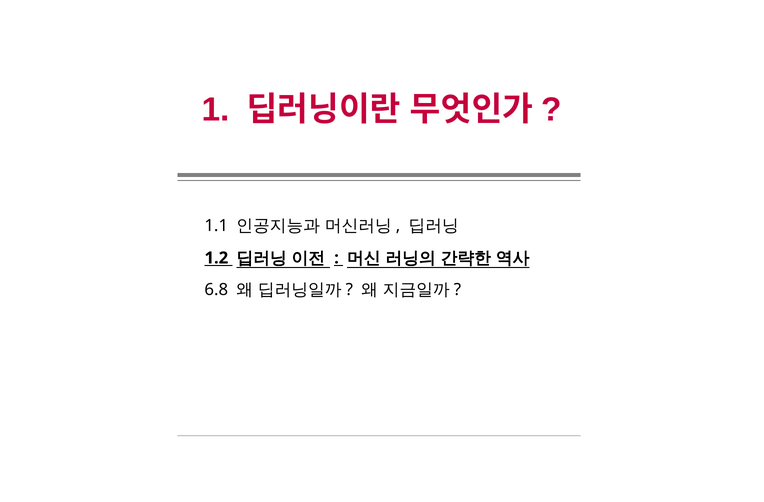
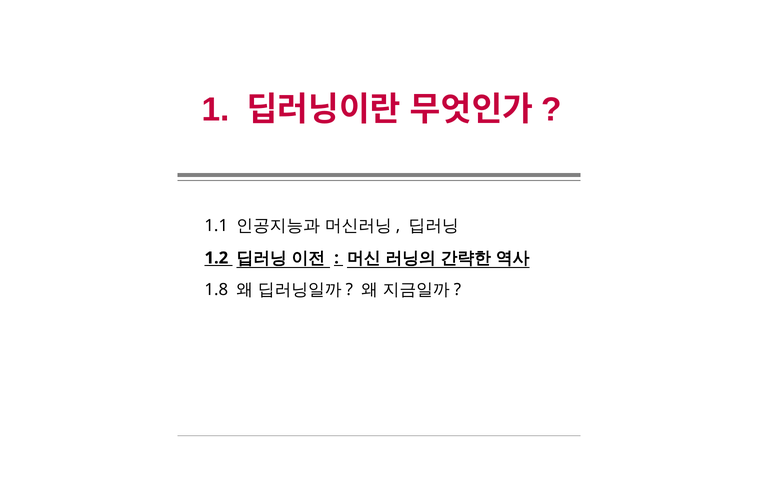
6.8: 6.8 -> 1.8 (216, 290)
